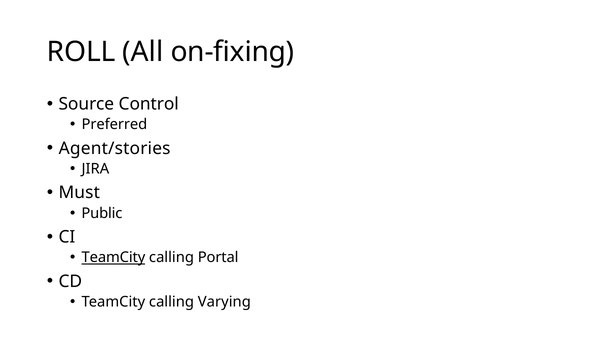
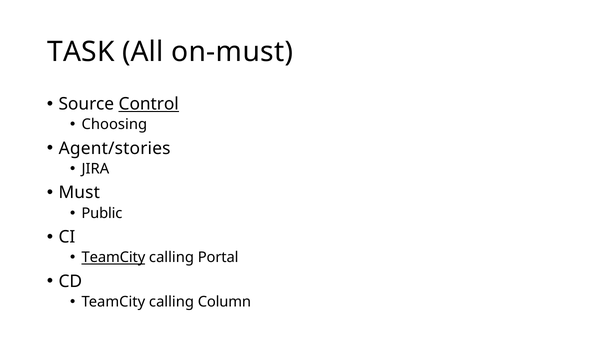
ROLL: ROLL -> TASK (81, 52)
on-fixing: on-fixing -> on-must (232, 52)
Control underline: none -> present (149, 104)
Preferred: Preferred -> Choosing (114, 124)
Varying: Varying -> Column (224, 302)
